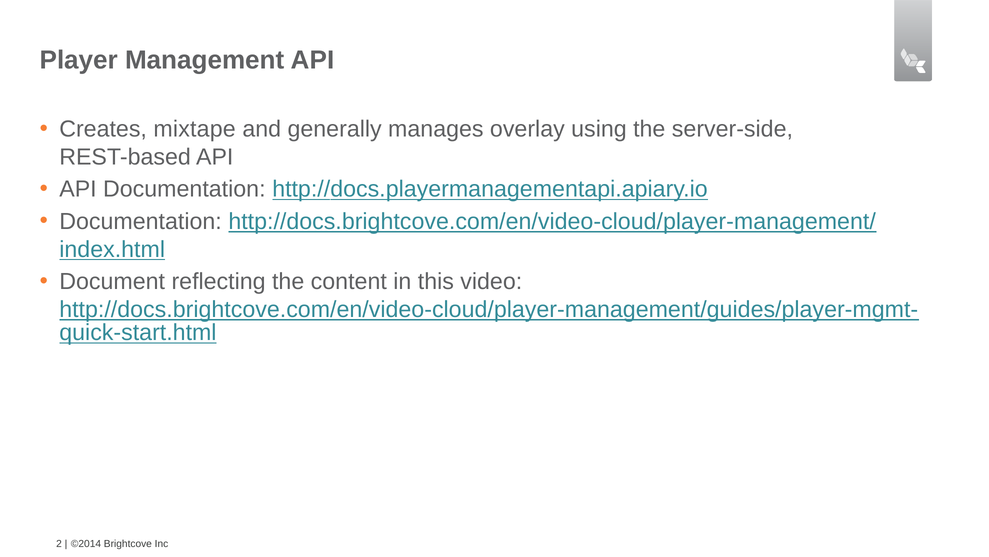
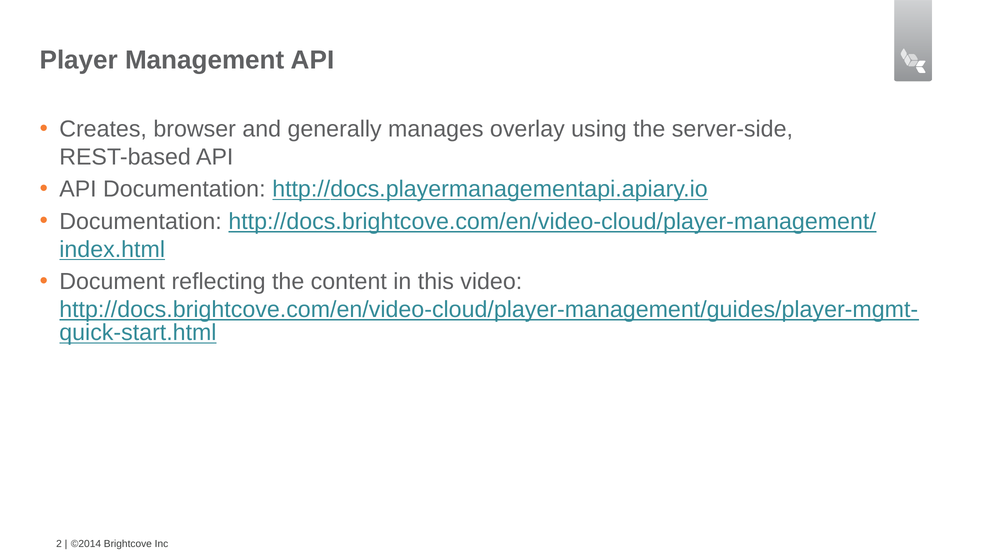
mixtape: mixtape -> browser (195, 129)
